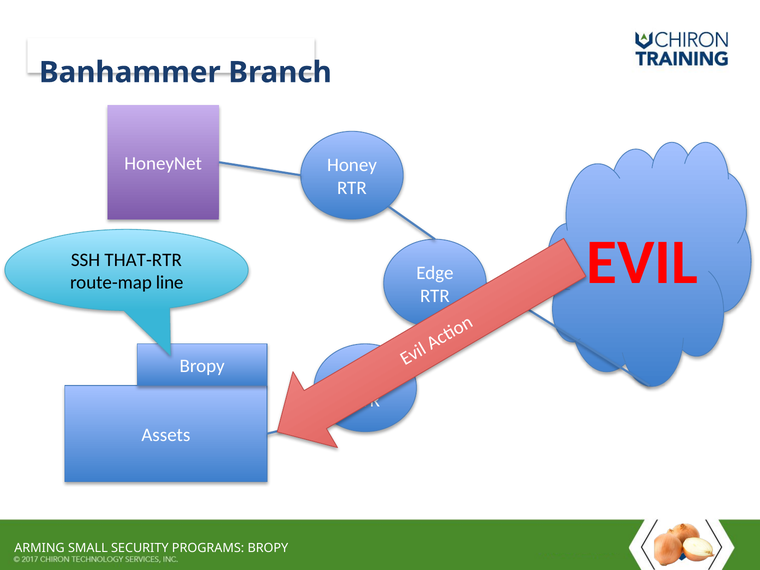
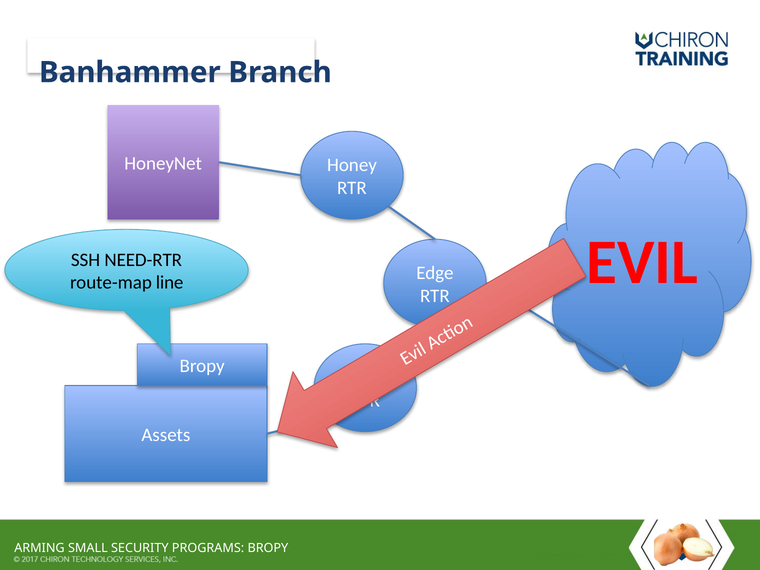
THAT-RTR: THAT-RTR -> NEED-RTR (143, 260)
